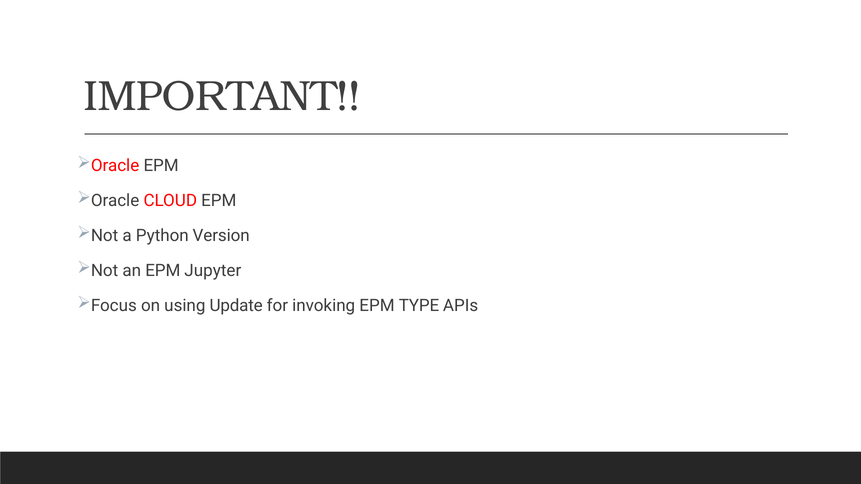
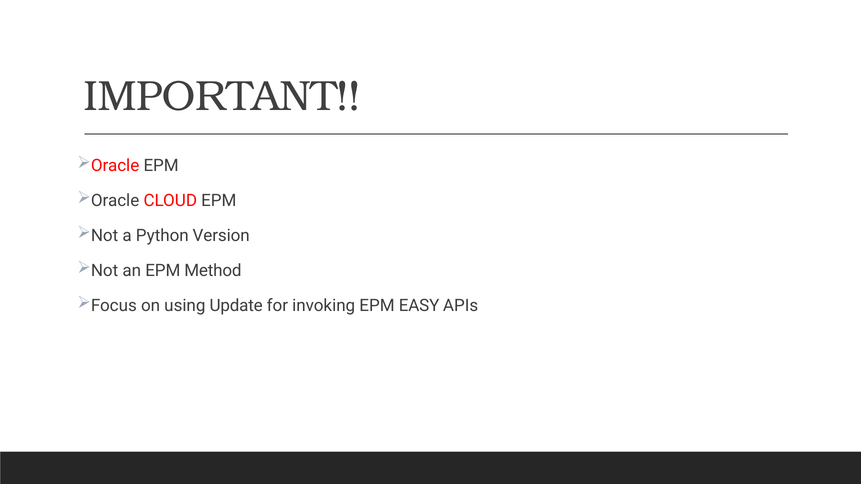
Jupyter: Jupyter -> Method (213, 271)
TYPE: TYPE -> EASY (419, 306)
